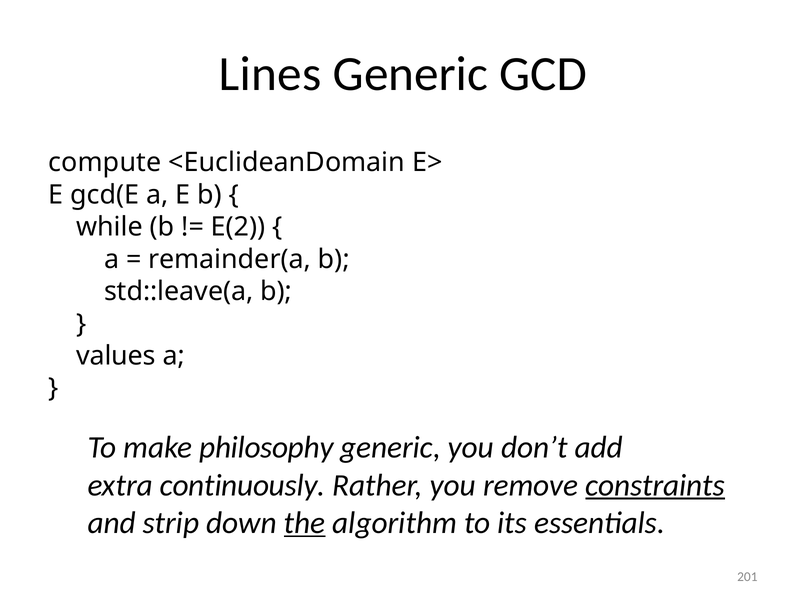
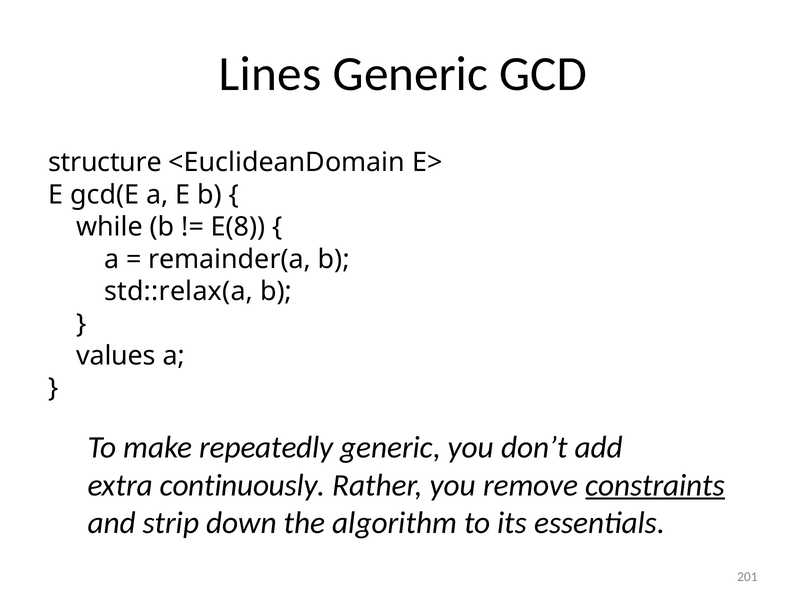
compute: compute -> structure (105, 163)
E(2: E(2 -> E(8 (238, 227)
std::leave(a: std::leave(a -> std::relax(a (179, 292)
philosophy: philosophy -> repeatedly (266, 448)
the underline: present -> none (305, 523)
